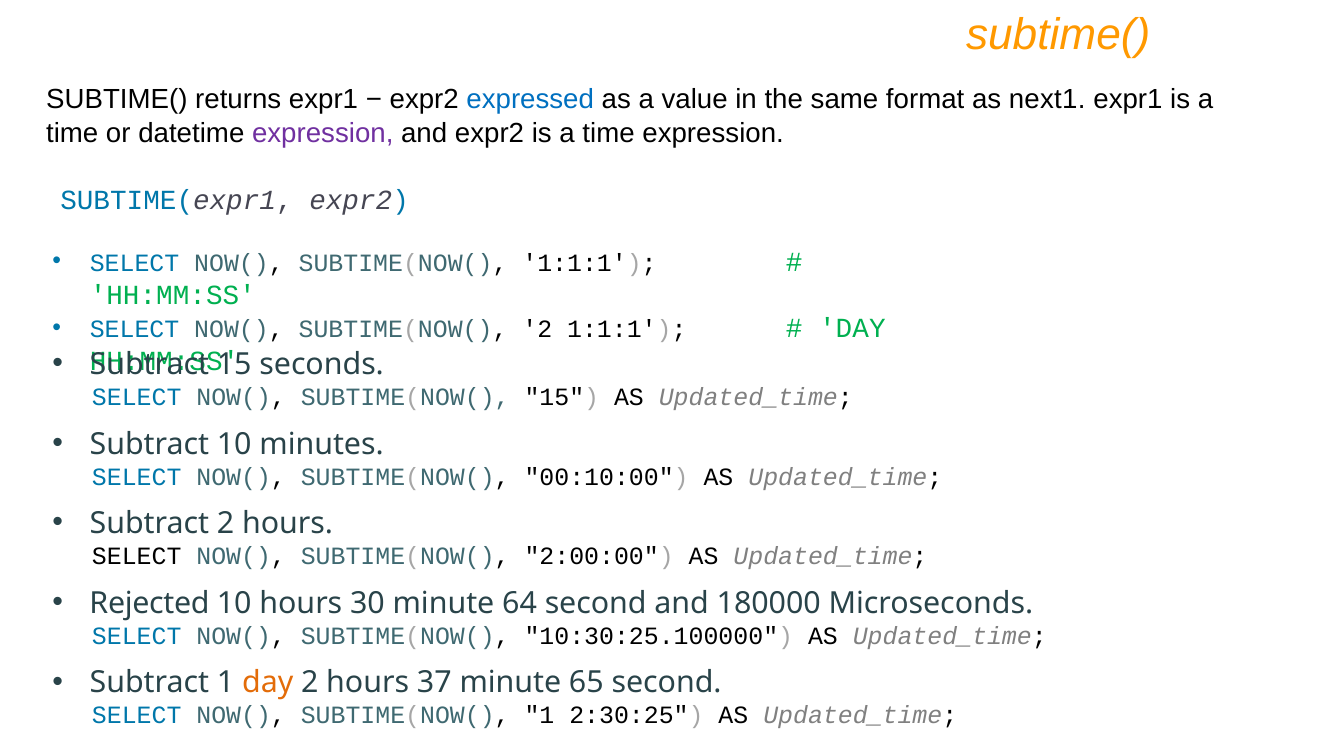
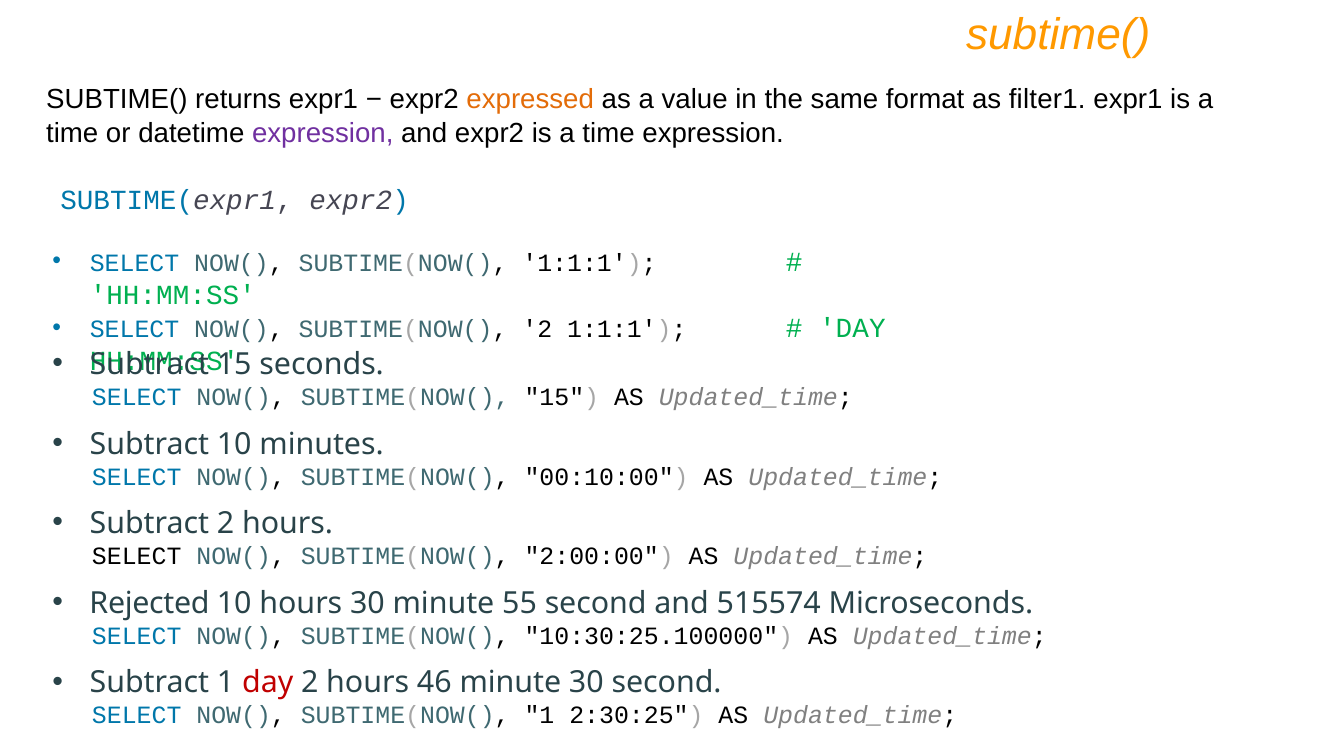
expressed colour: blue -> orange (530, 100)
next1: next1 -> filter1 (1047, 100)
64: 64 -> 55 (520, 603)
180000: 180000 -> 515574 (769, 603)
day colour: orange -> red (268, 683)
37: 37 -> 46 (434, 683)
minute 65: 65 -> 30 (586, 683)
